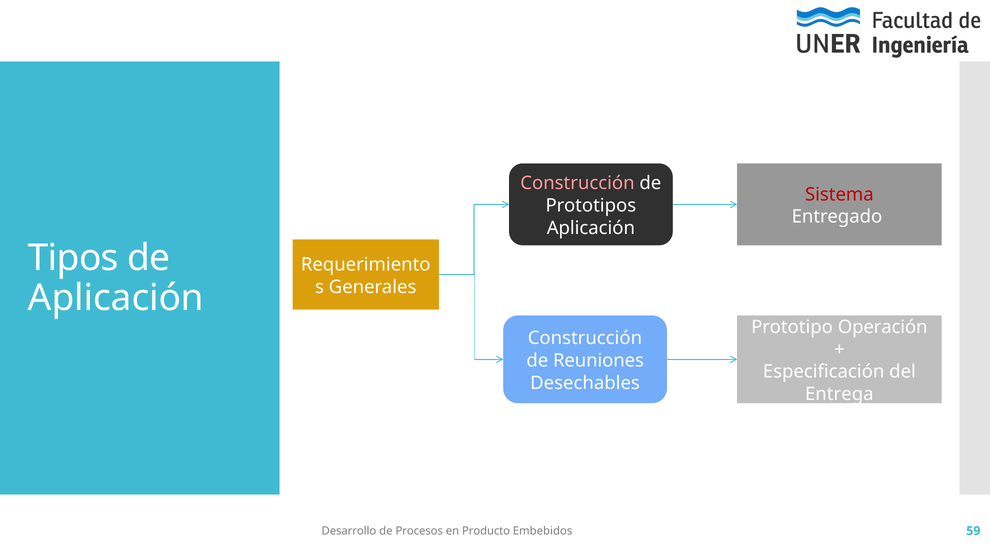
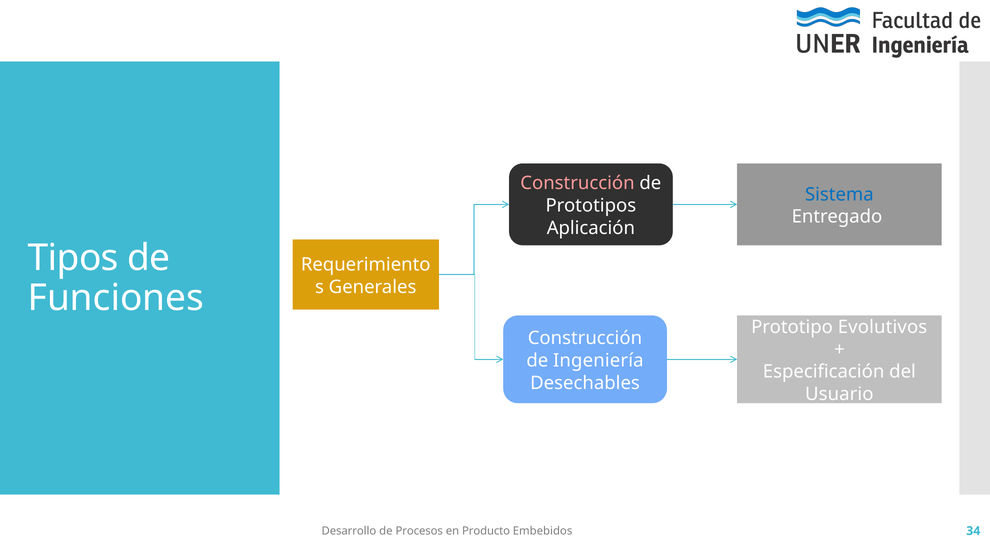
Sistema colour: red -> blue (839, 194)
Aplicación: Aplicación -> Funciones (116, 298)
Operación: Operación -> Evolutivos (883, 327)
Reuniones: Reuniones -> Ingeniería (598, 361)
Entrega: Entrega -> Usuario (839, 394)
59: 59 -> 34 (973, 531)
